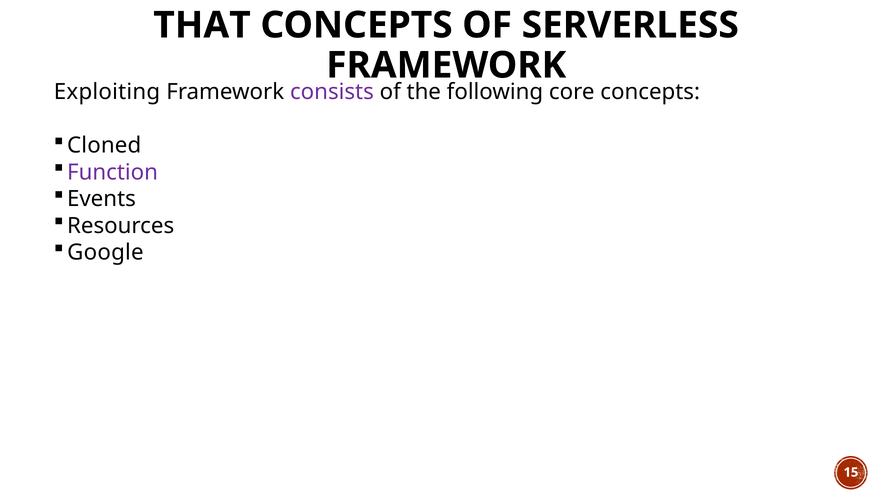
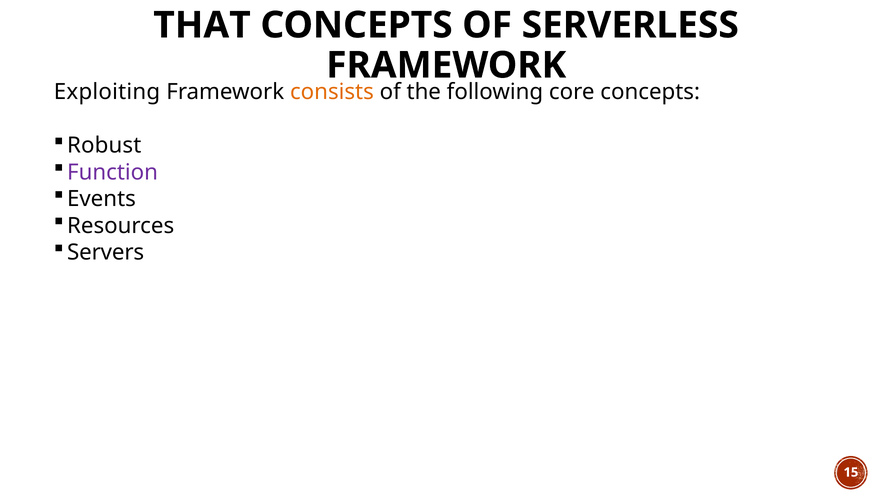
consists colour: purple -> orange (332, 92)
Cloned: Cloned -> Robust (104, 145)
Google: Google -> Servers (106, 252)
